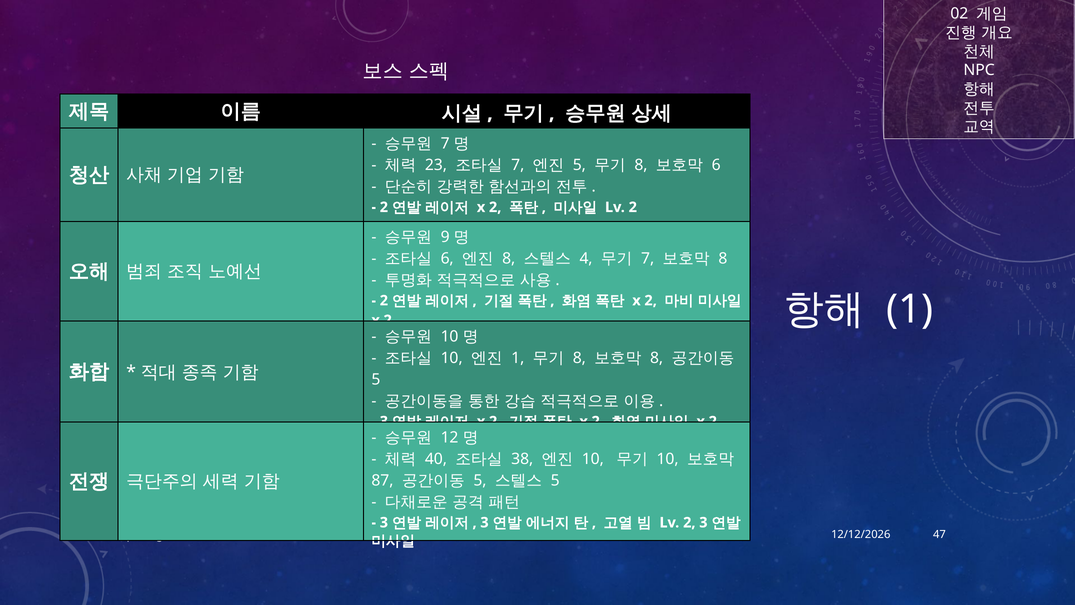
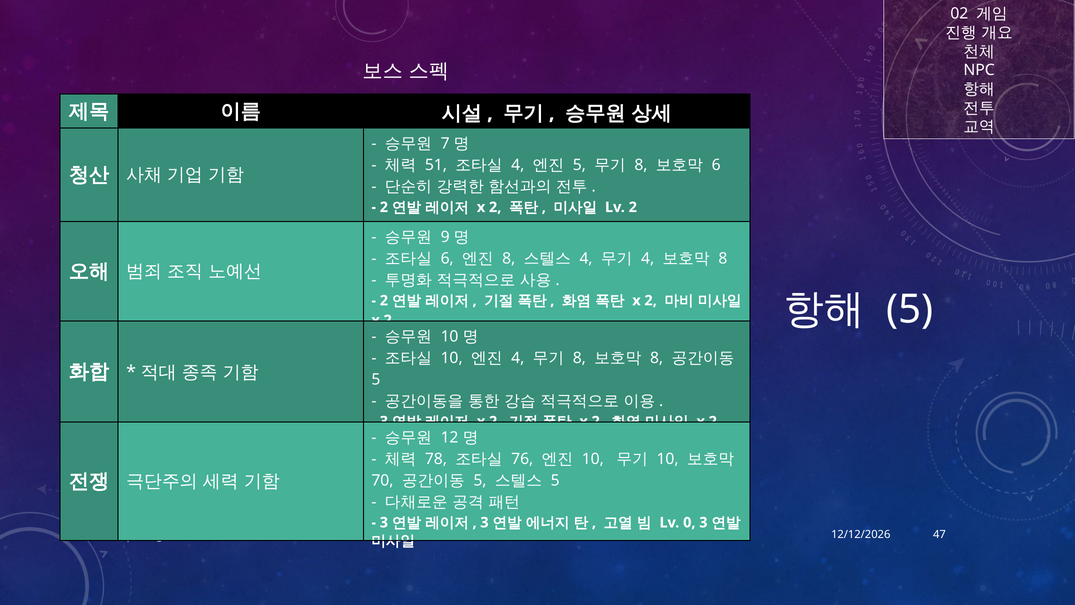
23: 23 -> 51 (436, 165)
7: 7 -> 4 (518, 165)
7: 7 -> 4 (648, 258)
1: 1 -> 5 (910, 309)
1: 1 -> 4 (518, 358)
40: 40 -> 78 (436, 459)
38: 38 -> 76 (522, 459)
87: 87 -> 70 (382, 480)
2: 2 -> 0 (689, 522)
